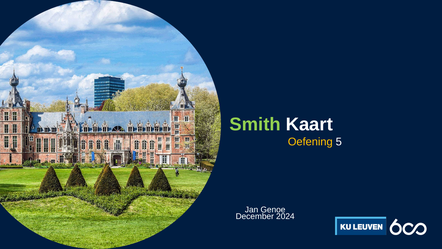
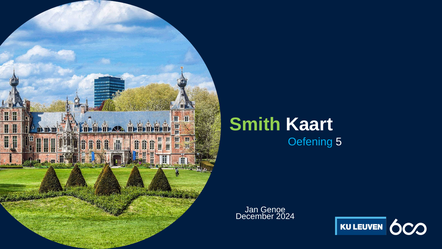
Oefening colour: yellow -> light blue (310, 142)
